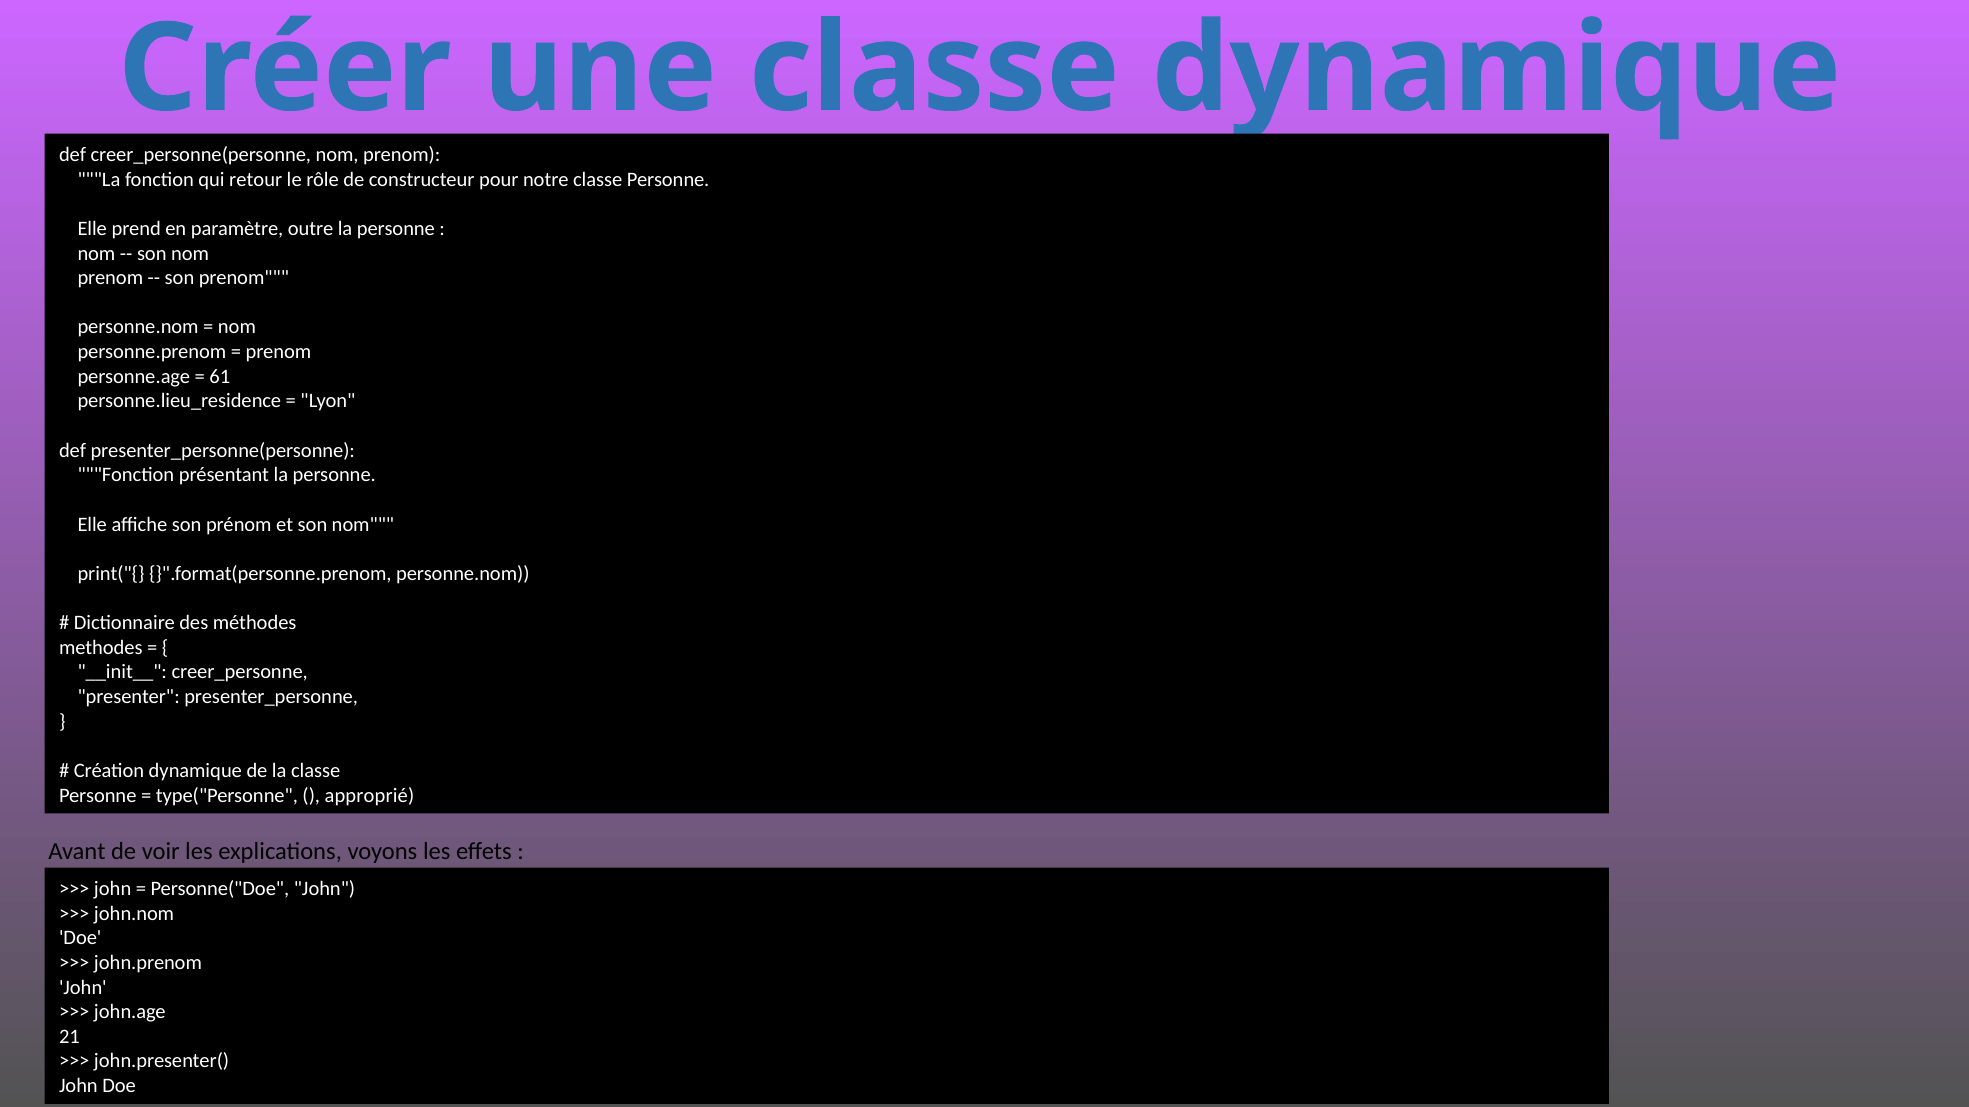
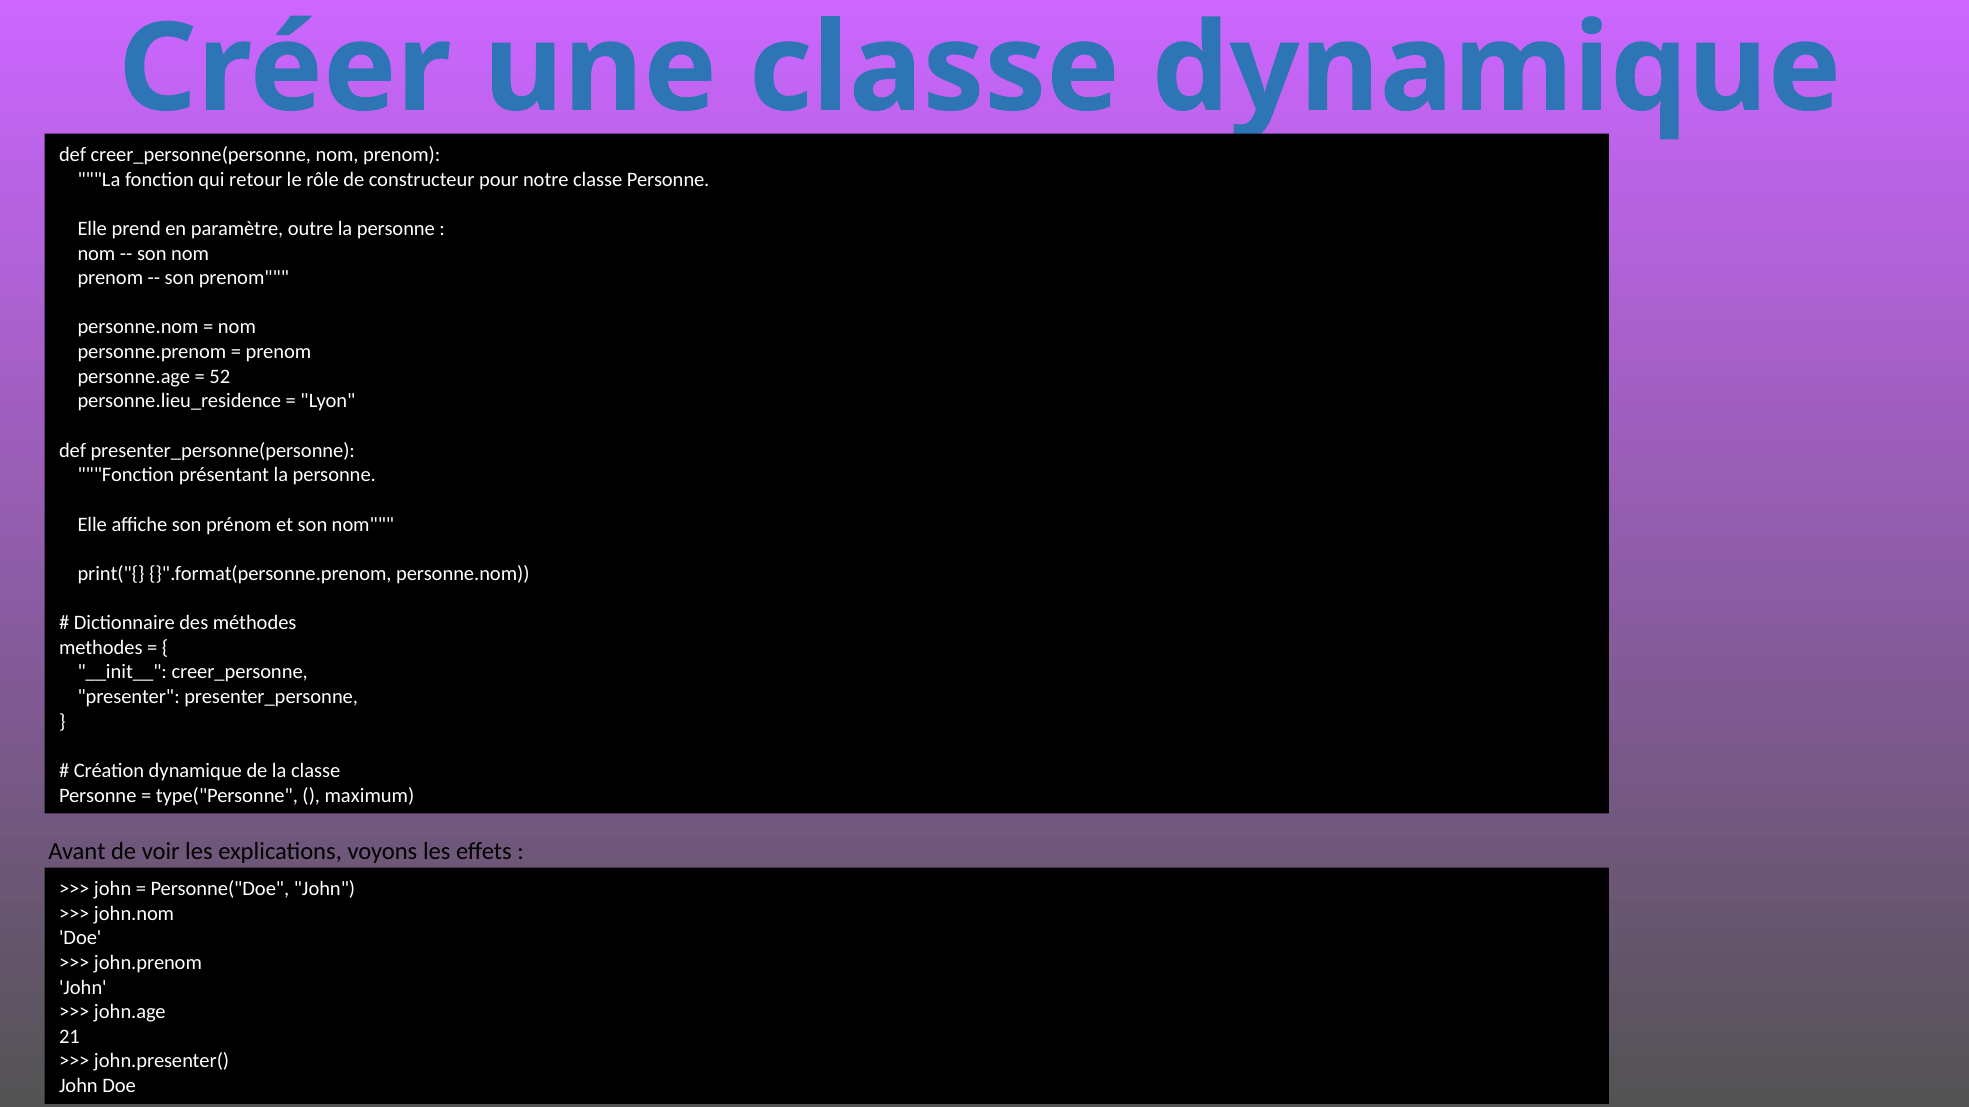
61: 61 -> 52 (220, 377)
approprié: approprié -> maximum (369, 796)
